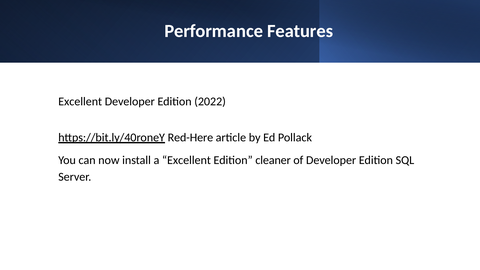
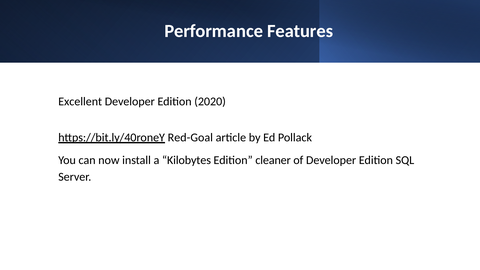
2022: 2022 -> 2020 (210, 101)
Red-Here: Red-Here -> Red-Goal (190, 138)
a Excellent: Excellent -> Kilobytes (187, 160)
